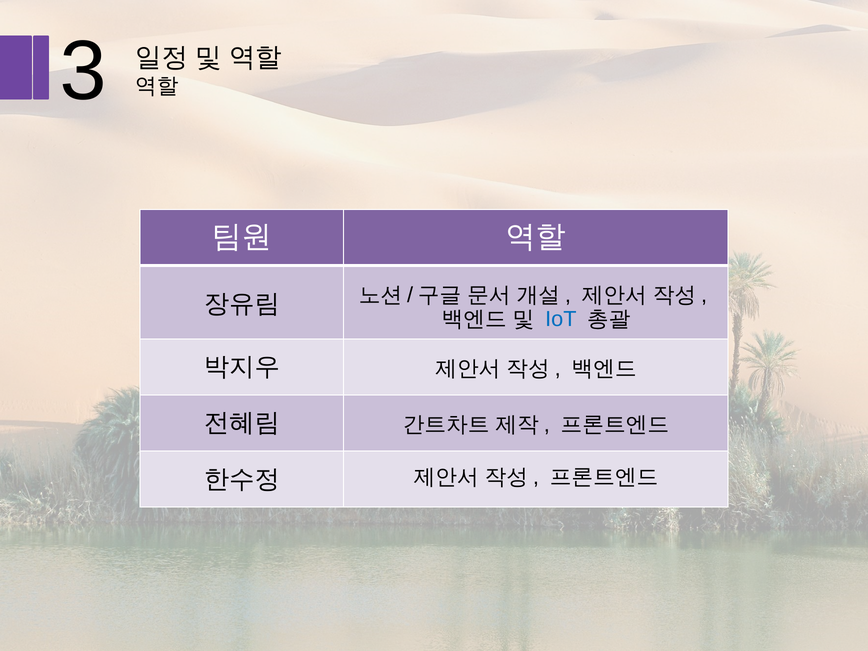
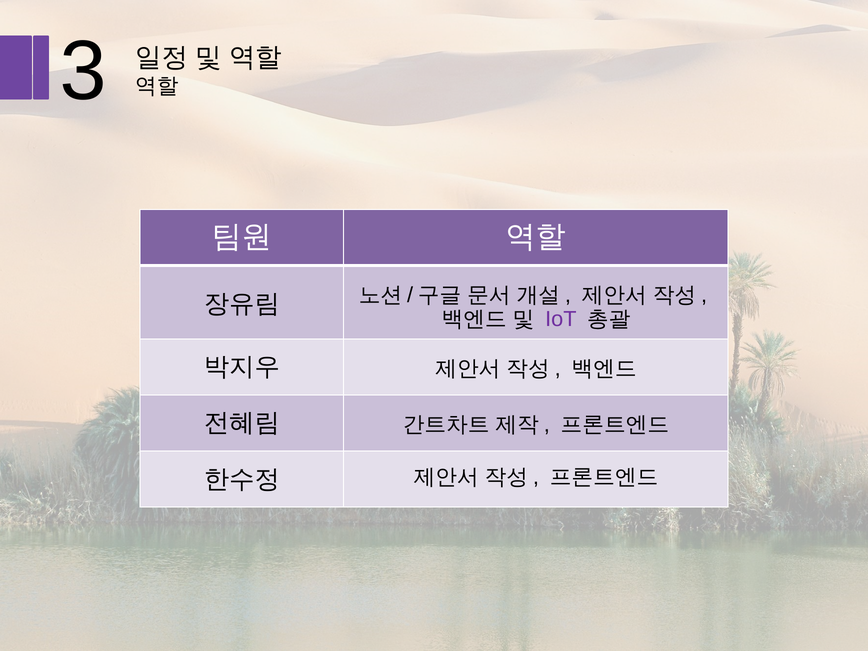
IoT colour: blue -> purple (561, 319)
